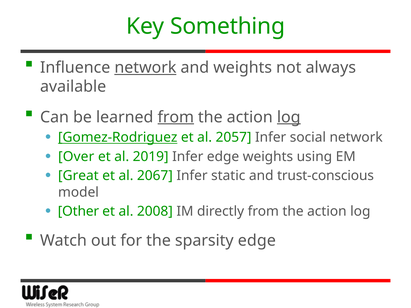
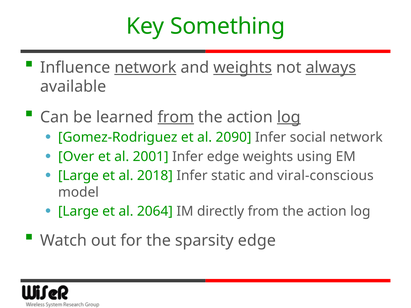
weights underline: none -> present (243, 68)
always underline: none -> present (331, 68)
Gomez-Rodriguez underline: present -> none (118, 138)
2057: 2057 -> 2090 (234, 138)
2019: 2019 -> 2001 (151, 157)
Great: Great -> Large (78, 176)
2067: 2067 -> 2018 (155, 176)
trust-conscious: trust-conscious -> viral-conscious (325, 176)
Other: Other -> Large (78, 212)
2008: 2008 -> 2064 (155, 212)
